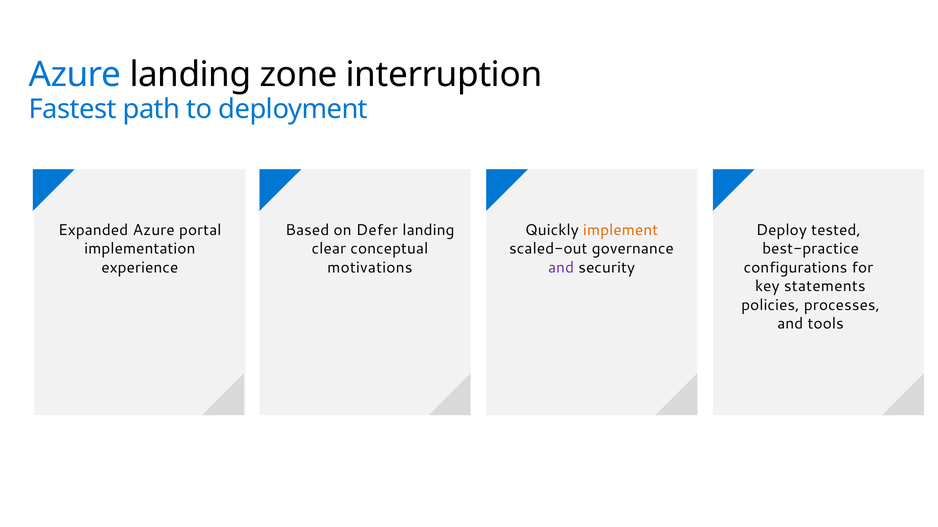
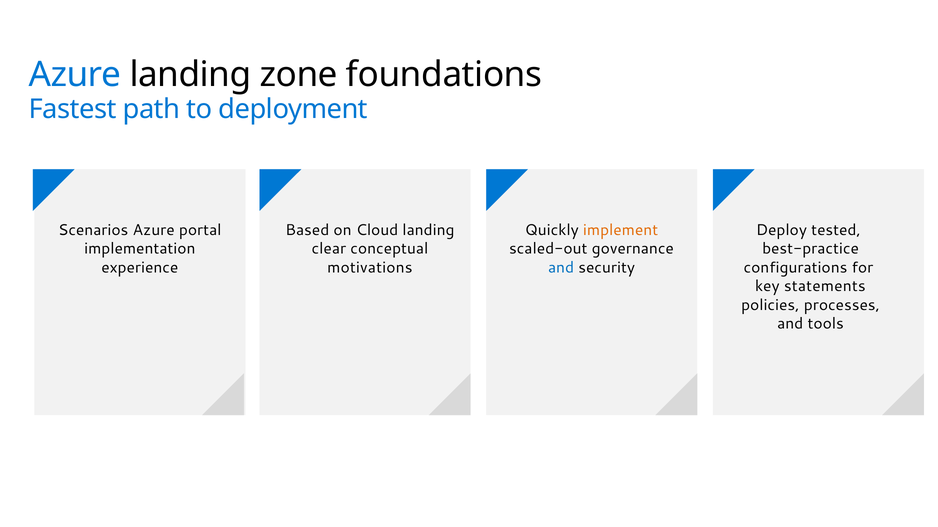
interruption: interruption -> foundations (444, 75)
Expanded: Expanded -> Scenarios (93, 230)
Defer: Defer -> Cloud (377, 230)
and colour: purple -> blue (561, 268)
